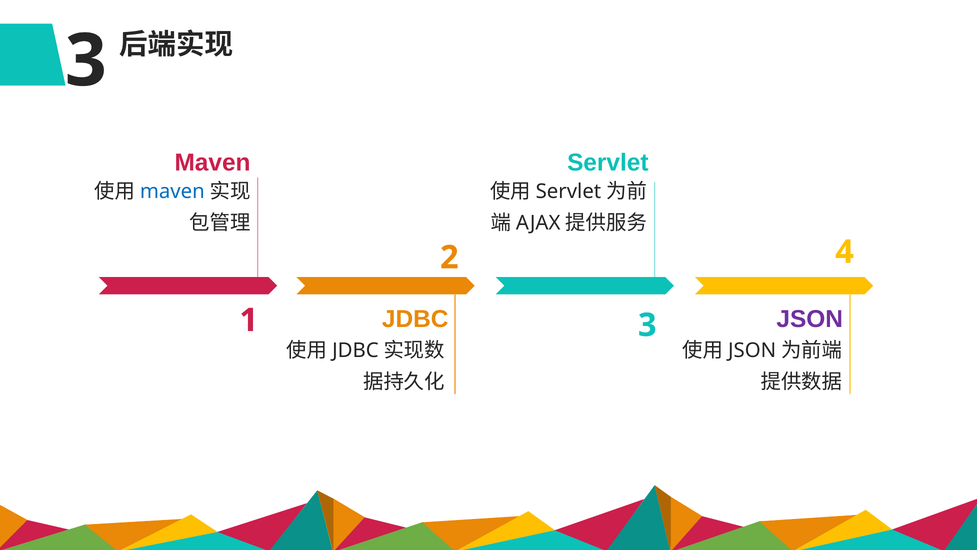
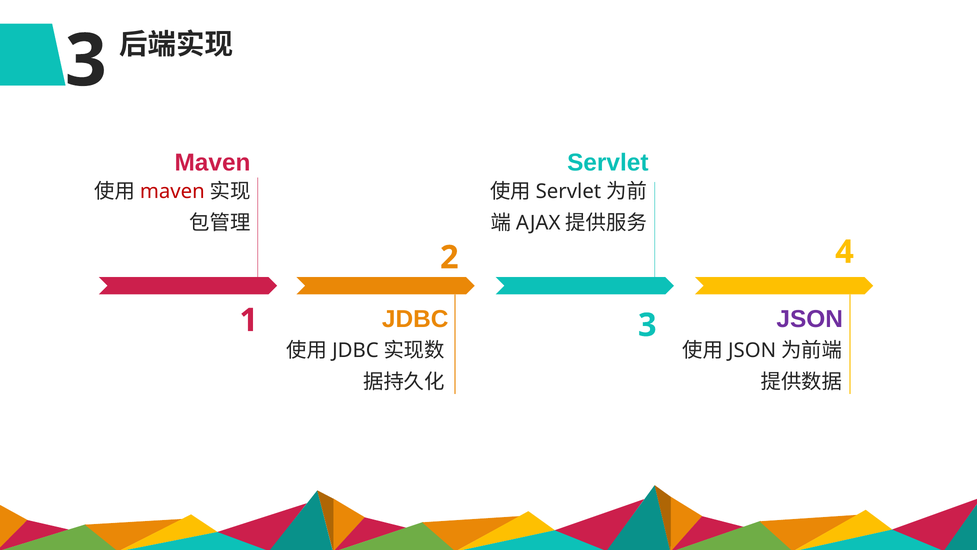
maven colour: blue -> red (172, 191)
